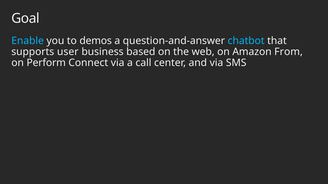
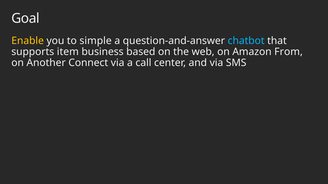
Enable colour: light blue -> yellow (28, 41)
demos: demos -> simple (96, 41)
user: user -> item (68, 52)
Perform: Perform -> Another (46, 63)
